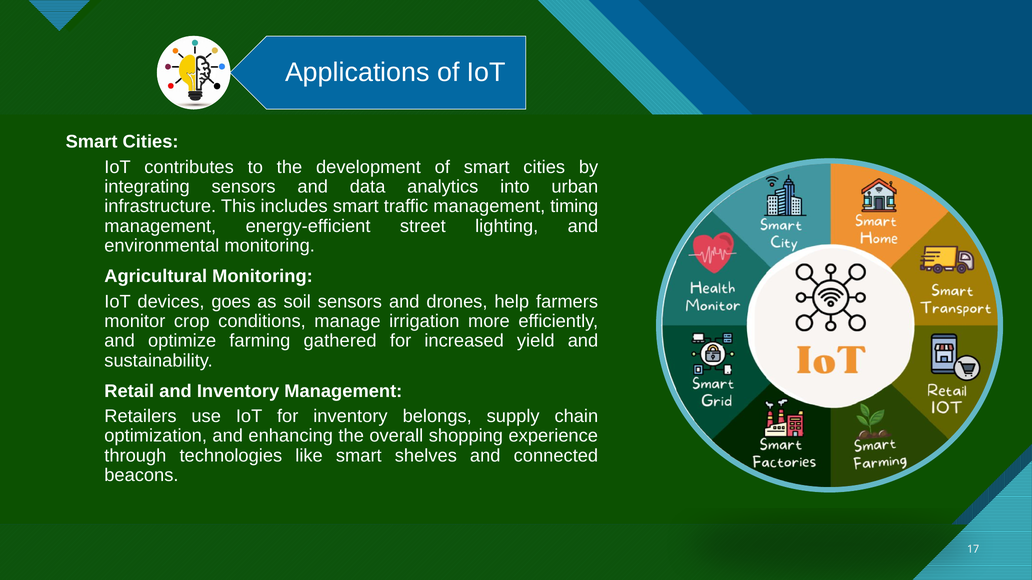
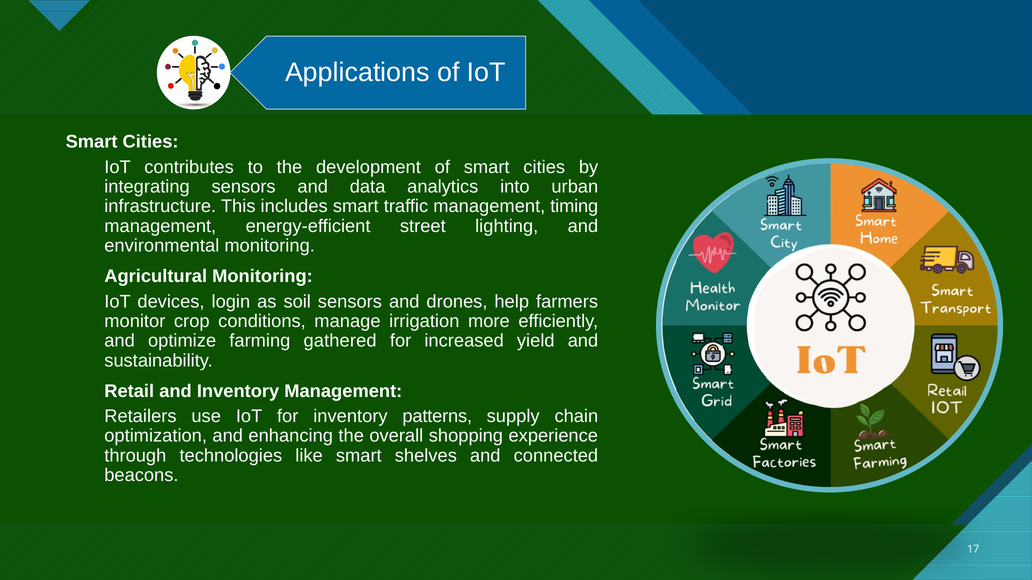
goes: goes -> login (231, 302)
belongs: belongs -> patterns (437, 417)
